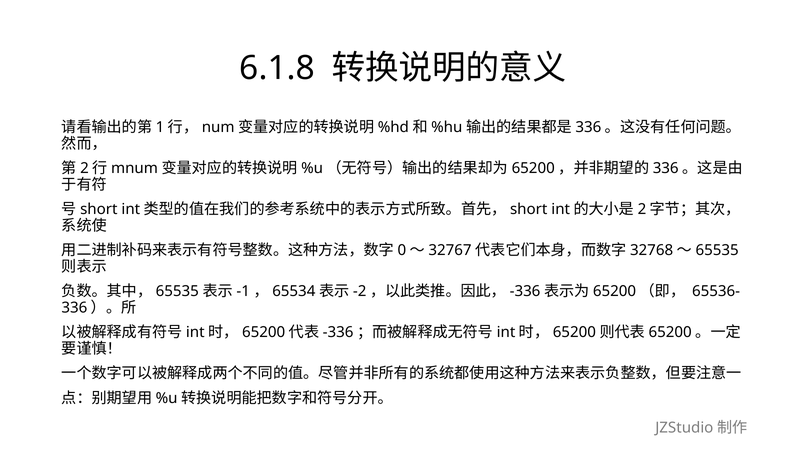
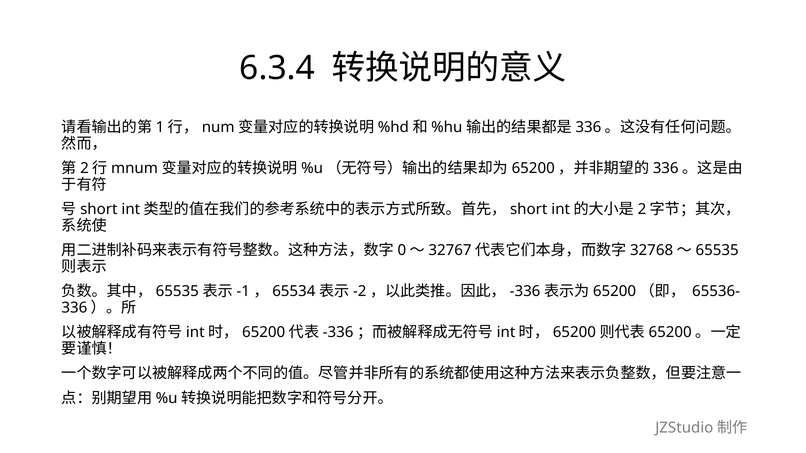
6.1.8: 6.1.8 -> 6.3.4 (277, 68)
